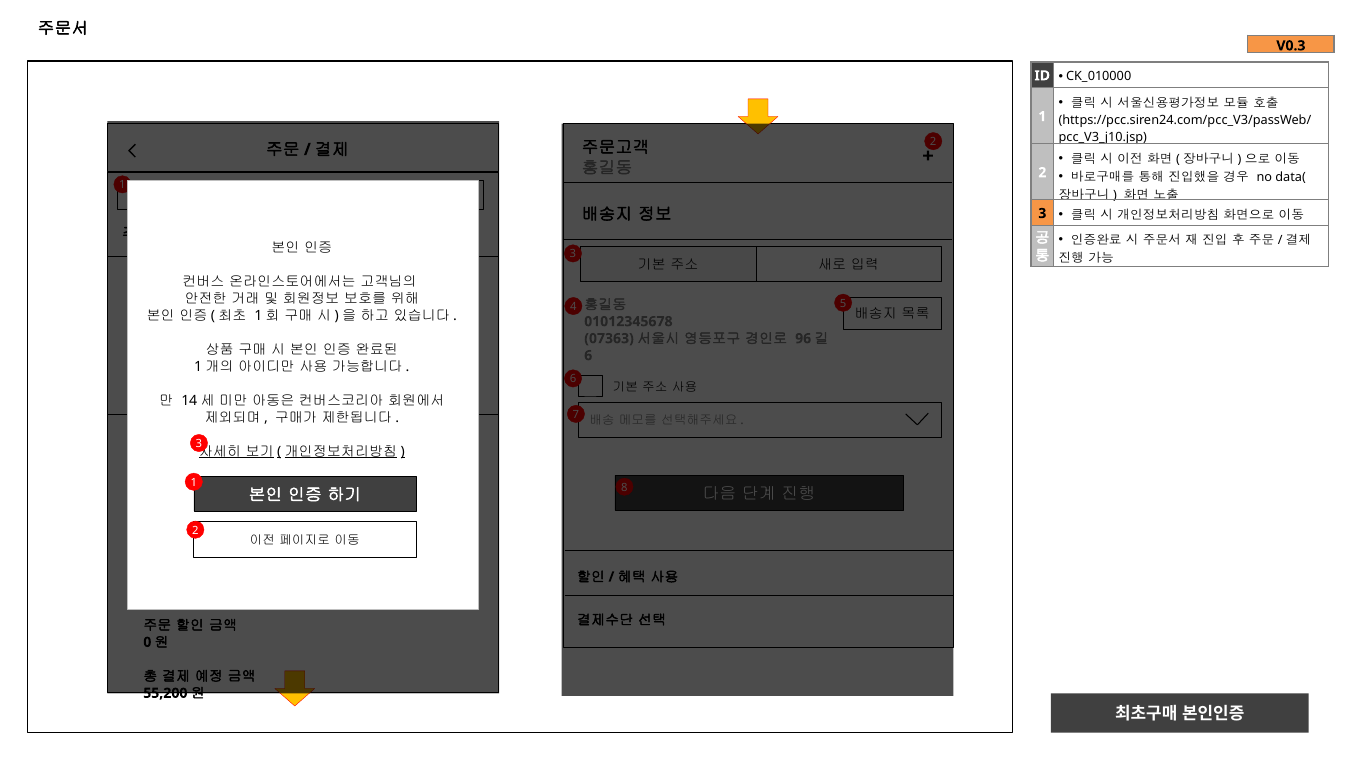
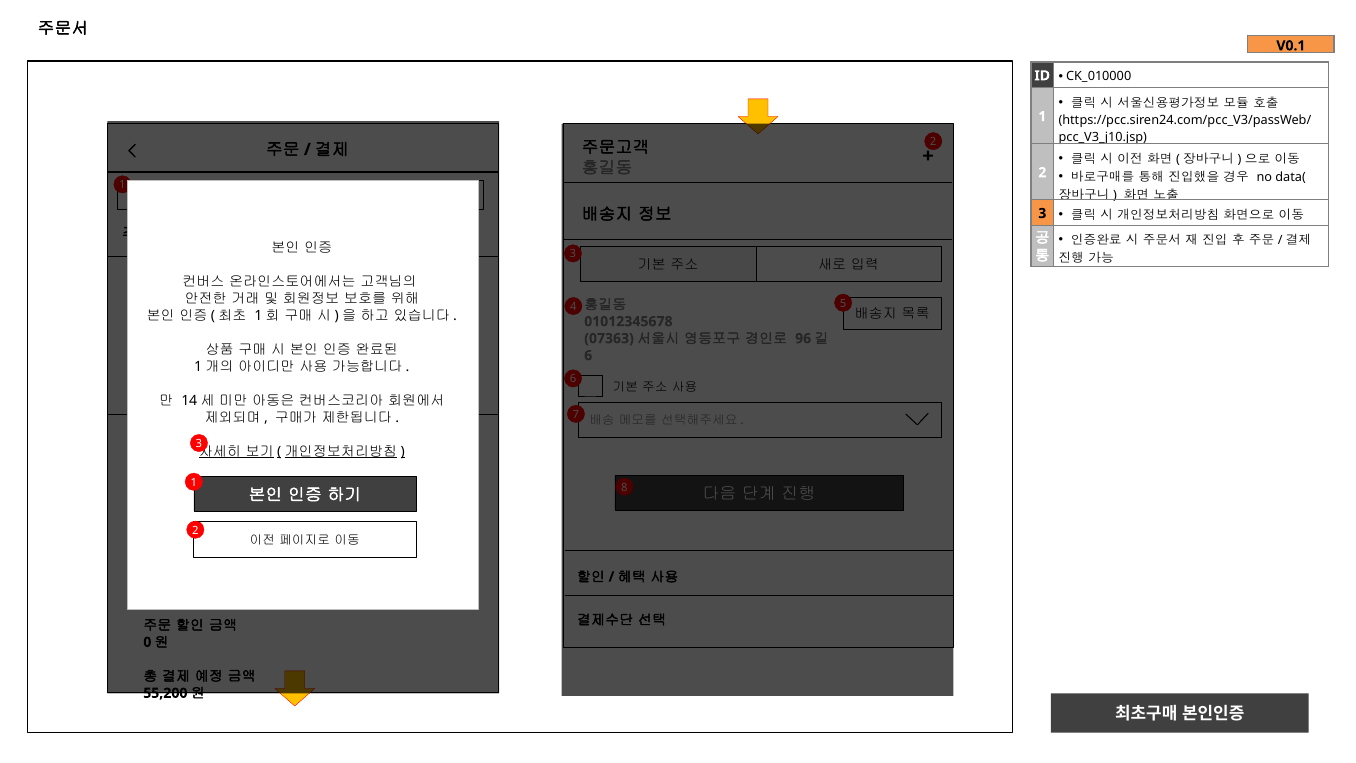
V0.3: V0.3 -> V0.1 (1291, 46)
